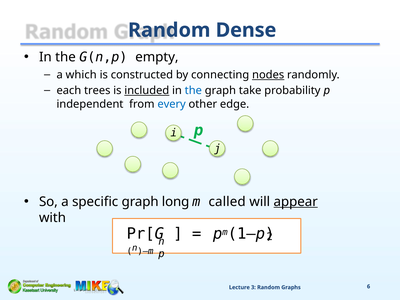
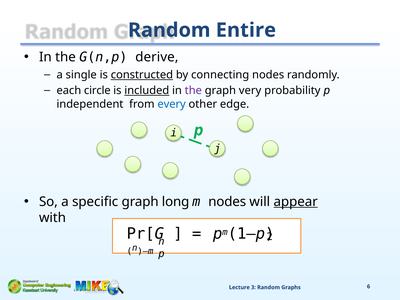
Dense: Dense -> Entire (246, 30)
empty: empty -> derive (157, 57)
which: which -> single (81, 75)
constructed underline: none -> present (142, 75)
nodes underline: present -> none (268, 75)
trees: trees -> circle (97, 90)
the colour: blue -> purple (193, 90)
take: take -> very (250, 90)
m called: called -> nodes (227, 202)
